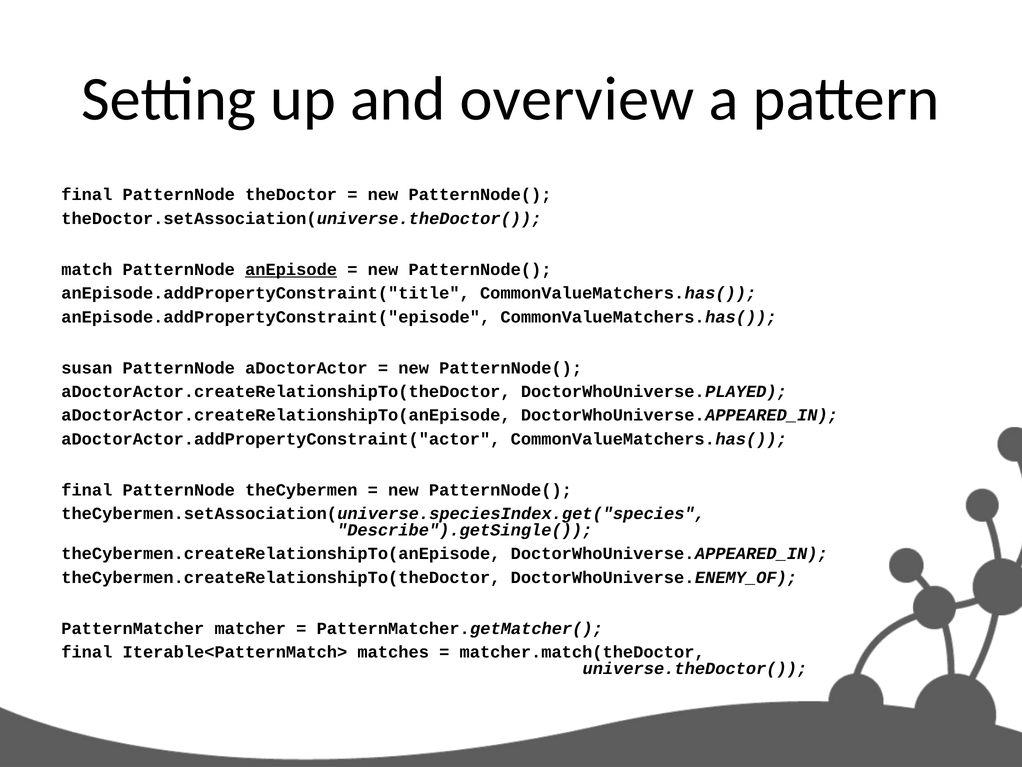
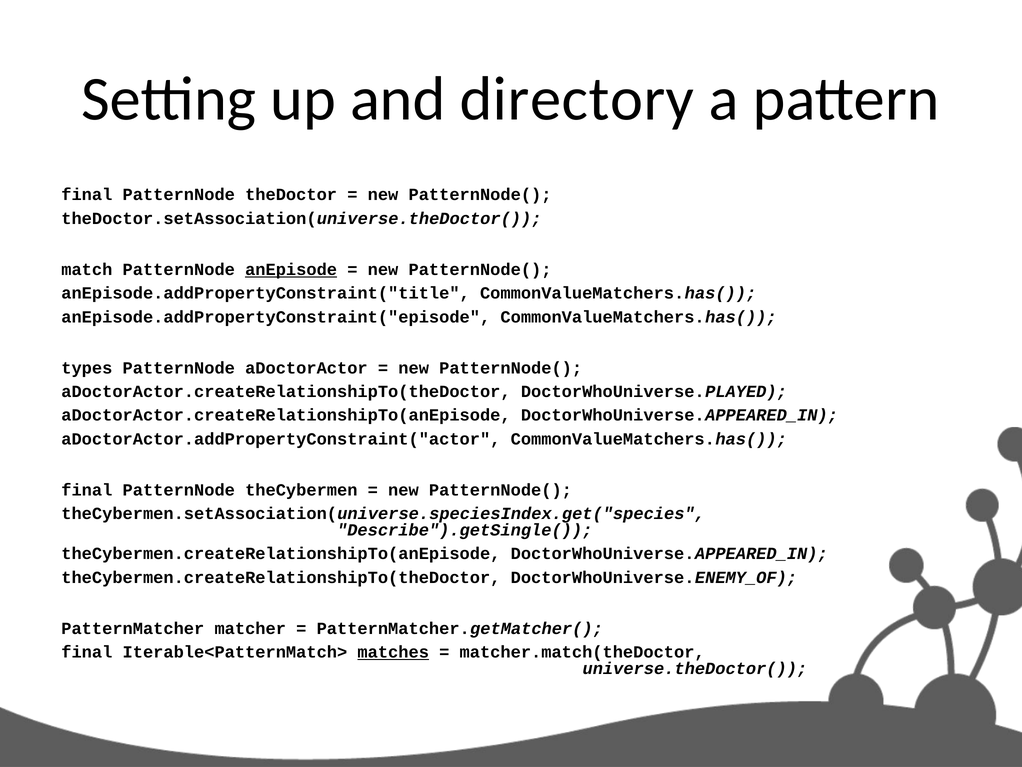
overview: overview -> directory (577, 99)
susan: susan -> types (87, 368)
matches underline: none -> present (393, 652)
